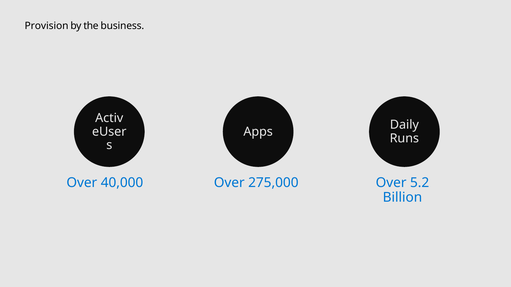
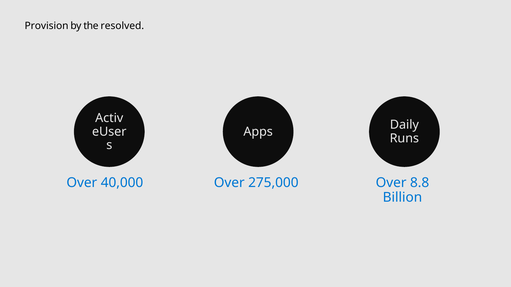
business: business -> resolved (122, 26)
5.2: 5.2 -> 8.8 (420, 183)
